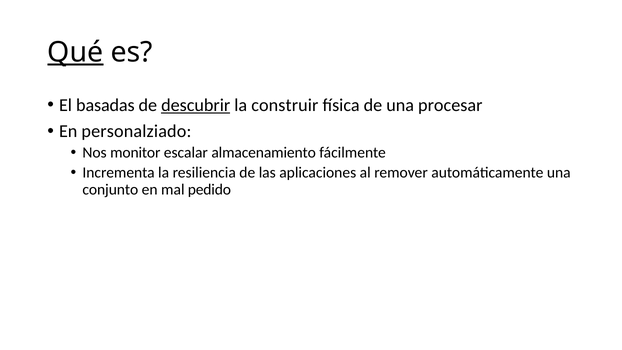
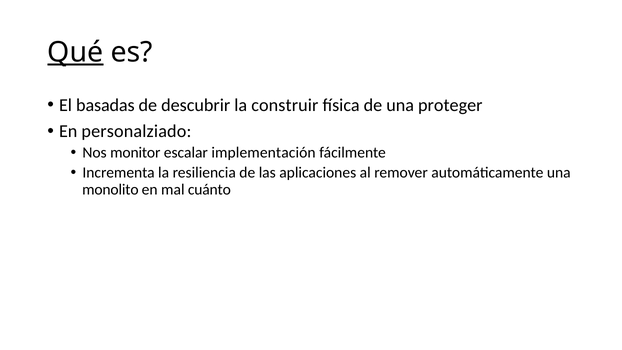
descubrir underline: present -> none (196, 105)
procesar: procesar -> proteger (450, 105)
almacenamiento: almacenamiento -> implementación (264, 153)
conjunto: conjunto -> monolito (110, 189)
pedido: pedido -> cuánto (209, 189)
